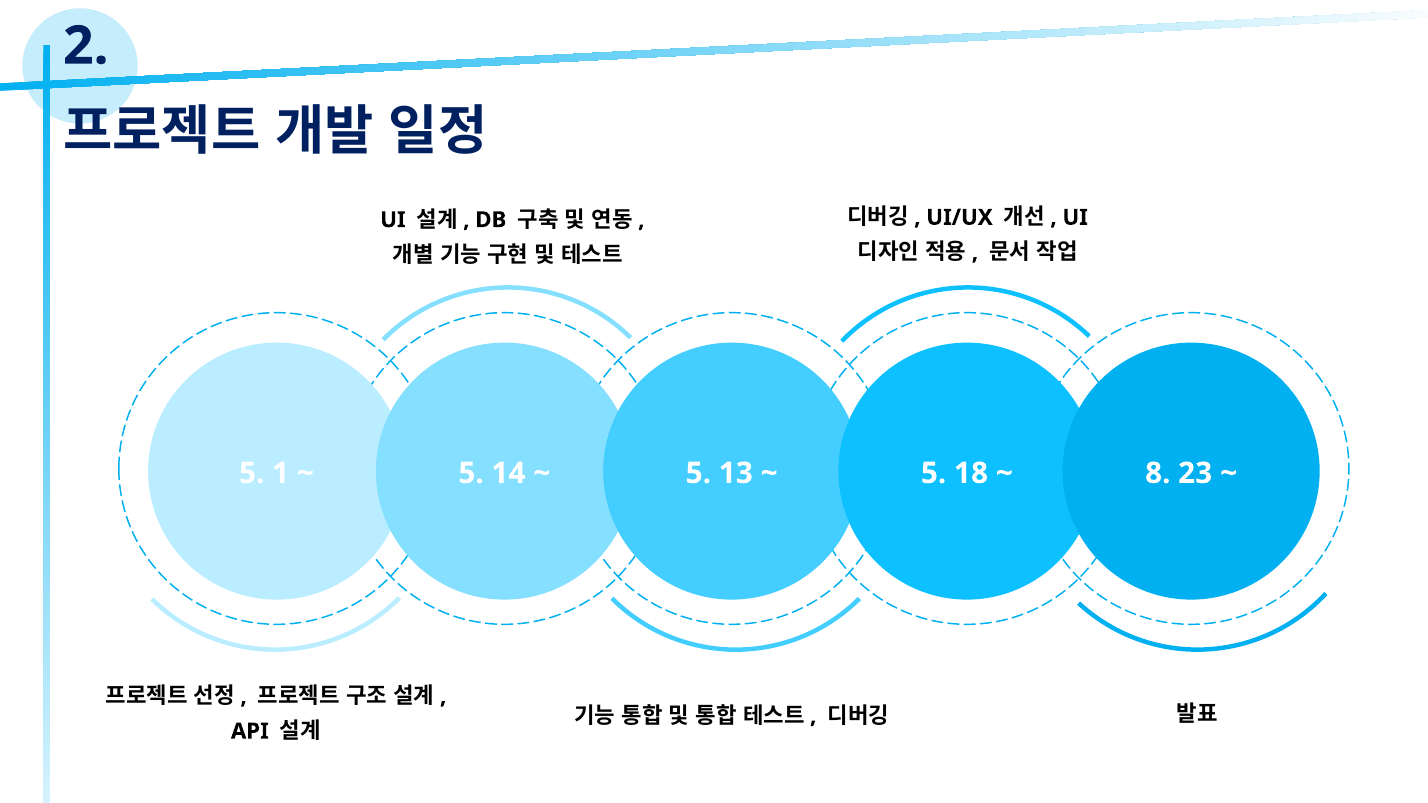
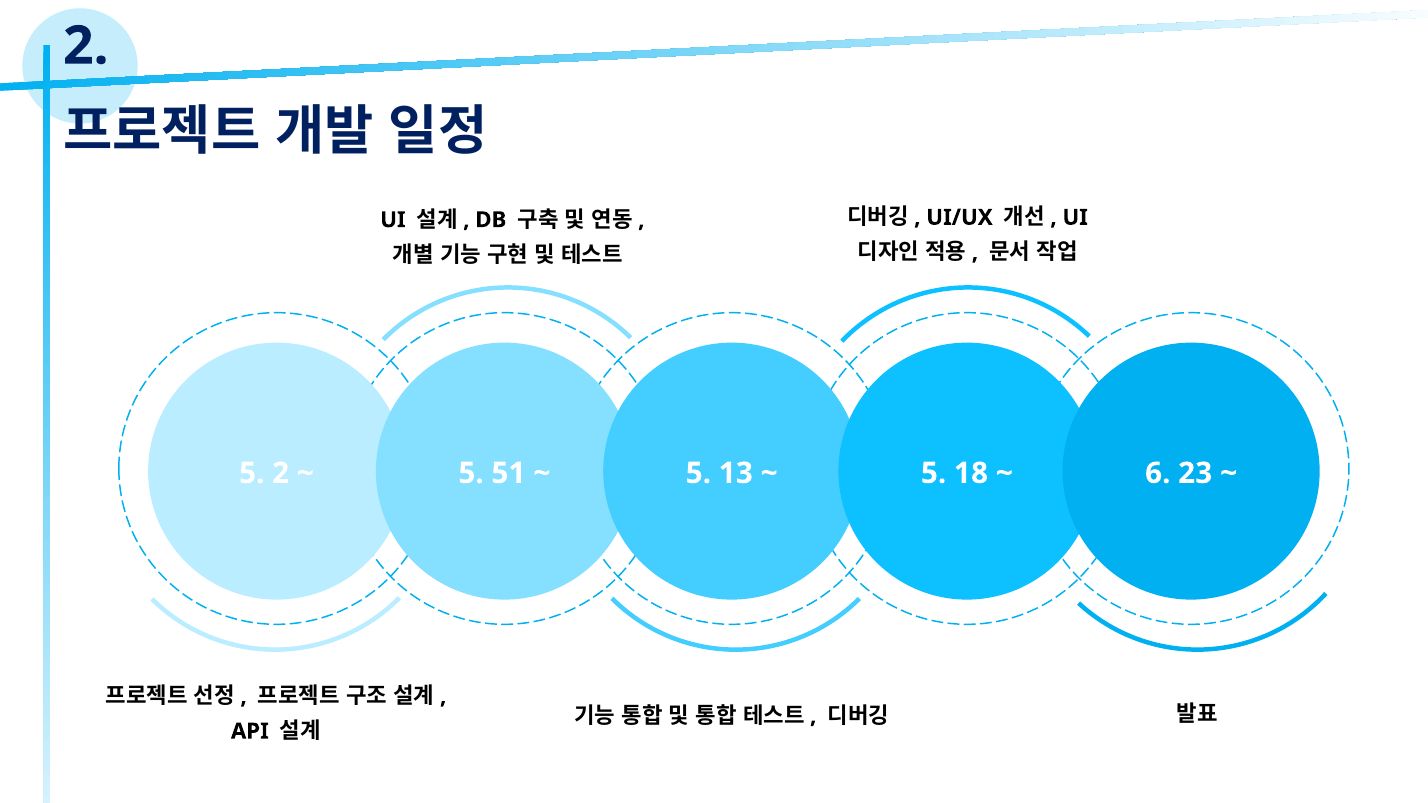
5 1: 1 -> 2 (281, 473)
14: 14 -> 51 (508, 473)
8: 8 -> 6 (1158, 473)
